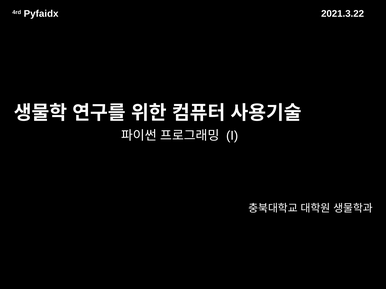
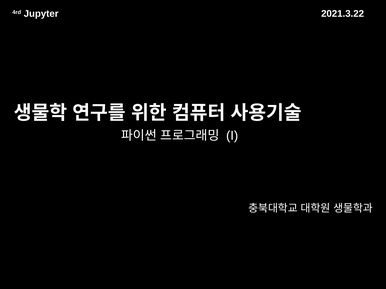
Pyfaidx: Pyfaidx -> Jupyter (41, 14)
